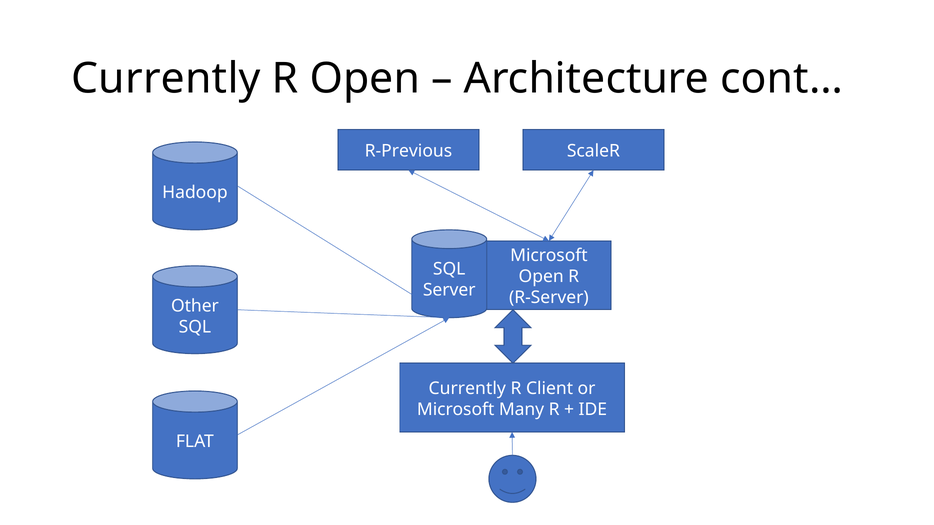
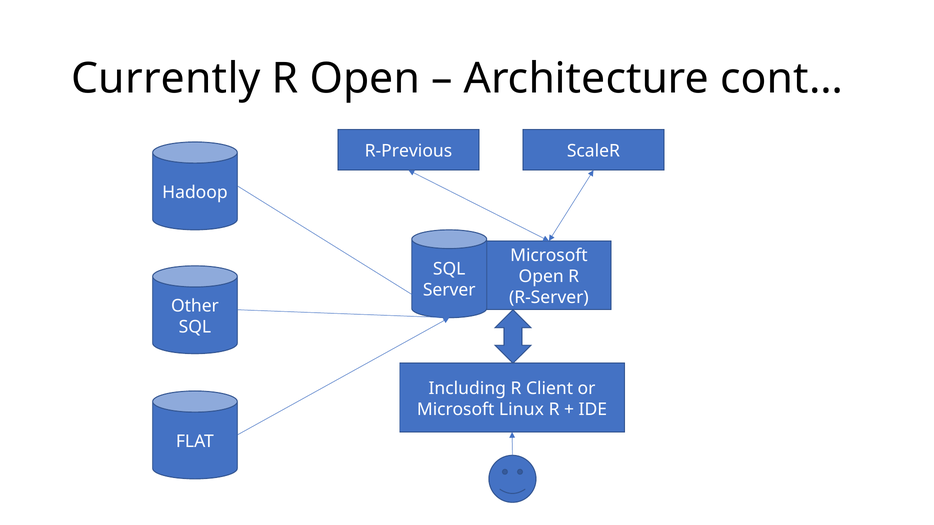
Currently: Currently -> Including (467, 389)
Many: Many -> Linux (521, 410)
